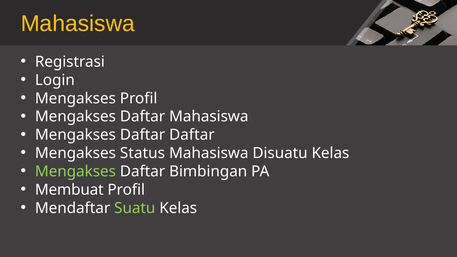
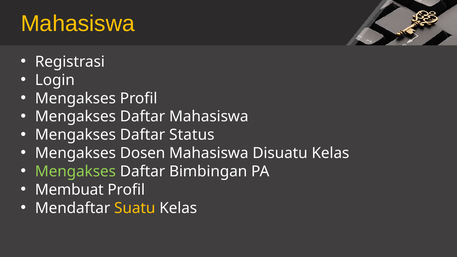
Daftar Daftar: Daftar -> Status (192, 135)
Status: Status -> Dosen (143, 153)
Suatu colour: light green -> yellow (135, 208)
